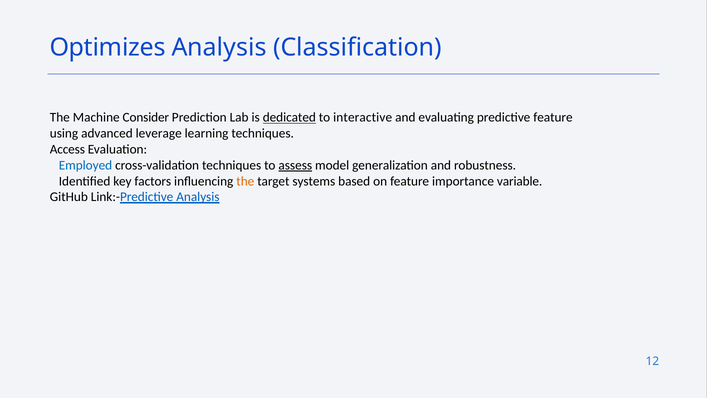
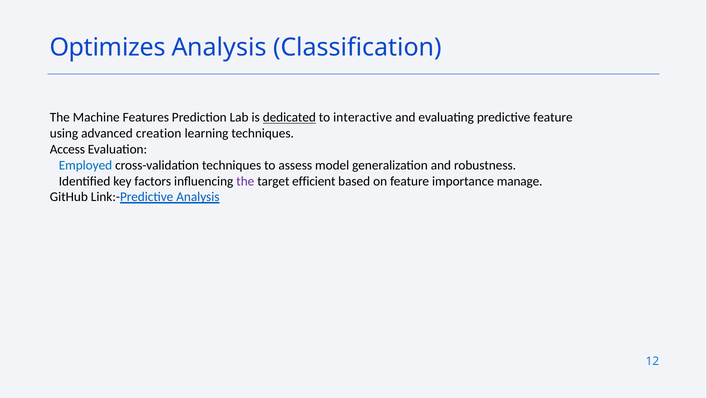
Consider: Consider -> Features (146, 117)
leverage: leverage -> creation (159, 133)
assess underline: present -> none (295, 165)
the colour: orange -> purple (245, 181)
systems: systems -> efficient (314, 181)
variable: variable -> manage (520, 181)
